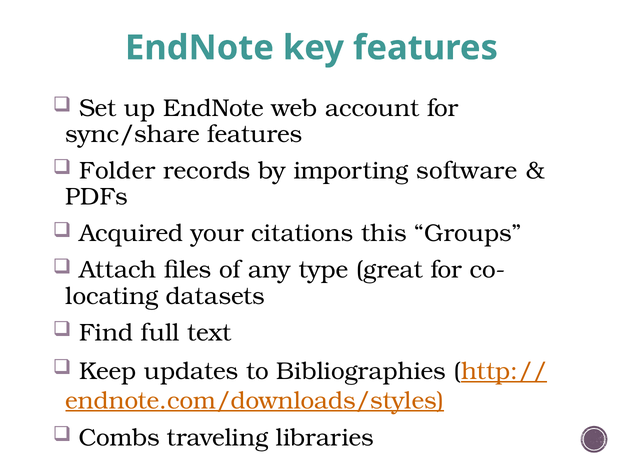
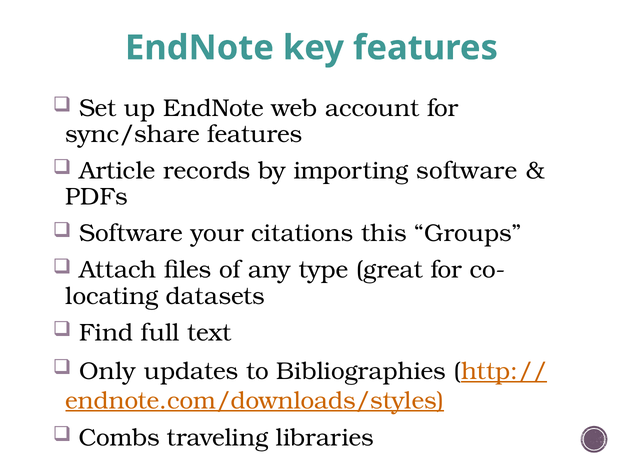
Folder: Folder -> Article (117, 171)
Acquired: Acquired -> Software (131, 234)
Keep: Keep -> Only (108, 372)
